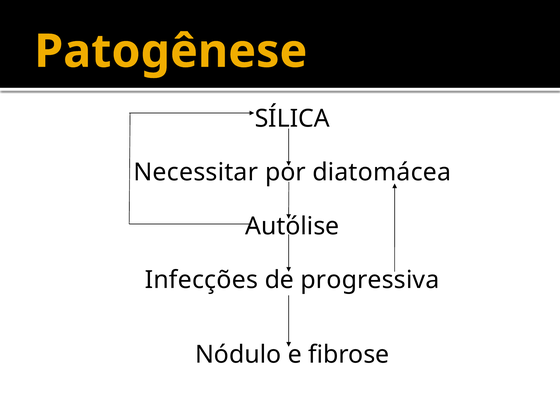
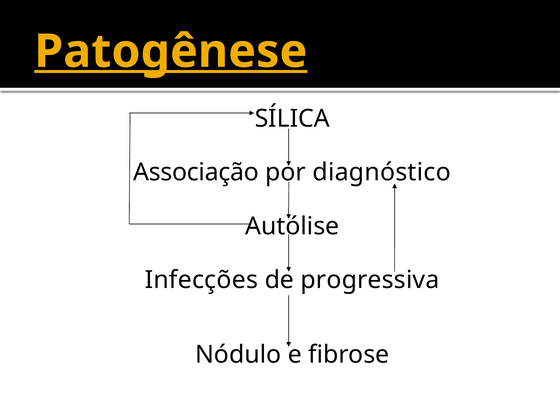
Patogênese underline: none -> present (171, 51)
Necessitar: Necessitar -> Associação (196, 172)
diatomácea: diatomácea -> diagnóstico (382, 172)
